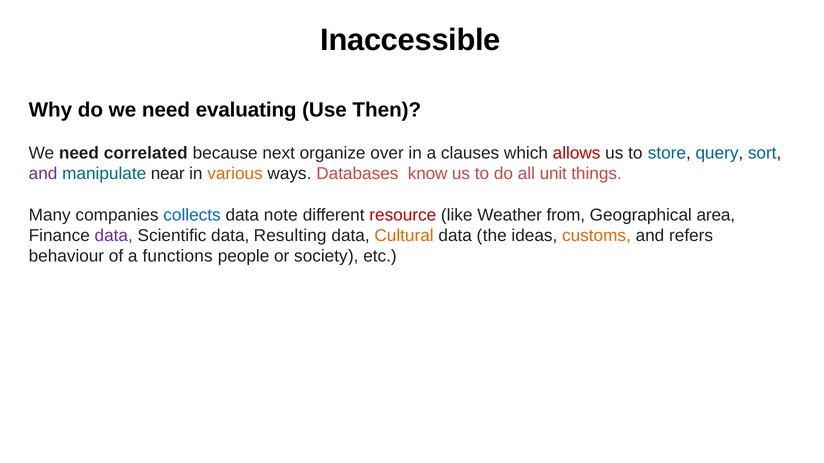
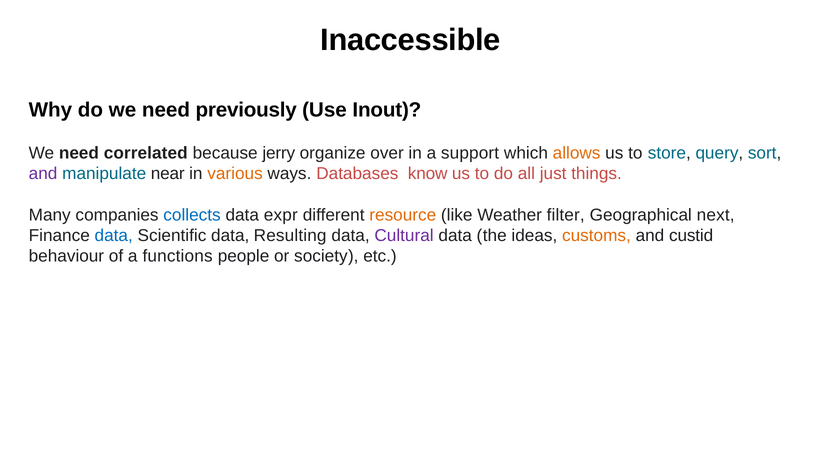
evaluating: evaluating -> previously (246, 110)
Then: Then -> Inout (387, 110)
next: next -> jerry (279, 153)
clauses: clauses -> support (470, 153)
allows colour: red -> orange (577, 153)
unit: unit -> just (553, 174)
note: note -> expr (281, 215)
resource colour: red -> orange (403, 215)
from: from -> filter (566, 215)
area: area -> next (716, 215)
data colour: purple -> blue (114, 236)
Cultural colour: orange -> purple (404, 236)
refers: refers -> custid (691, 236)
